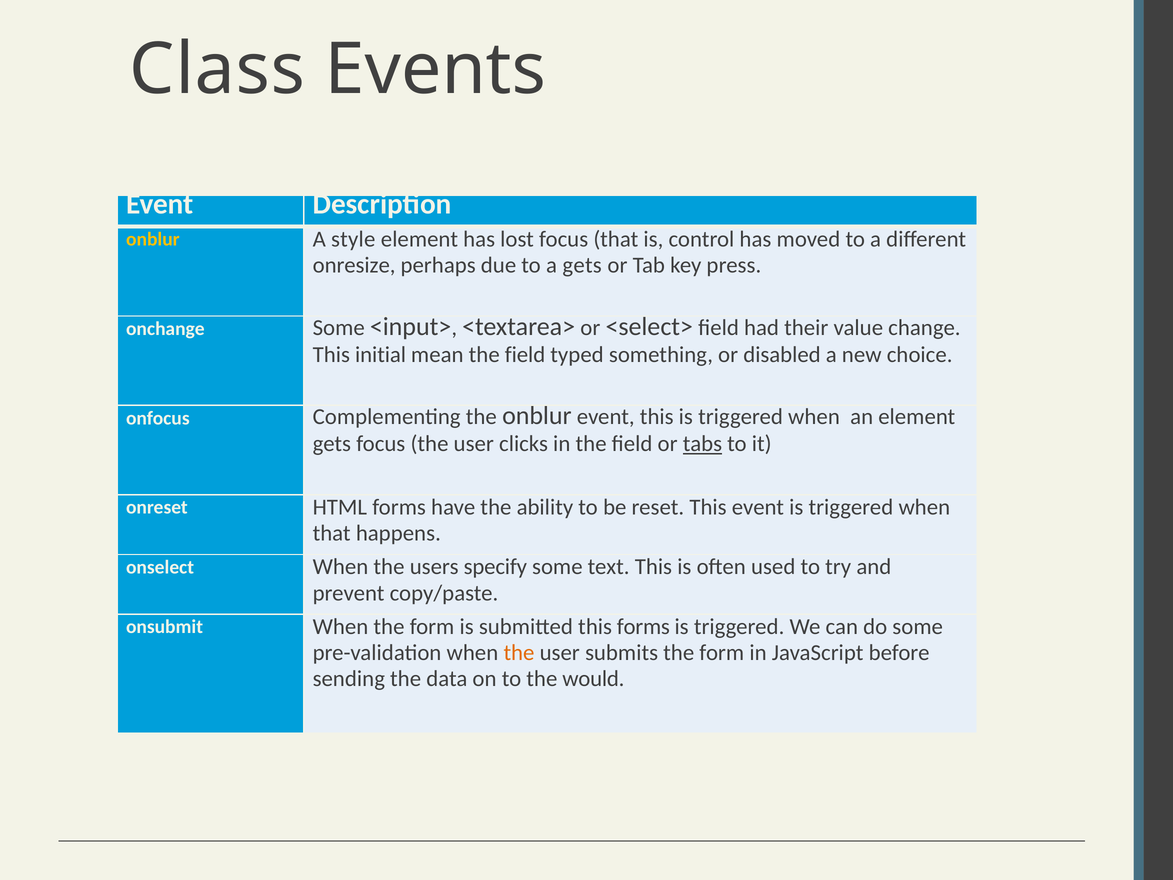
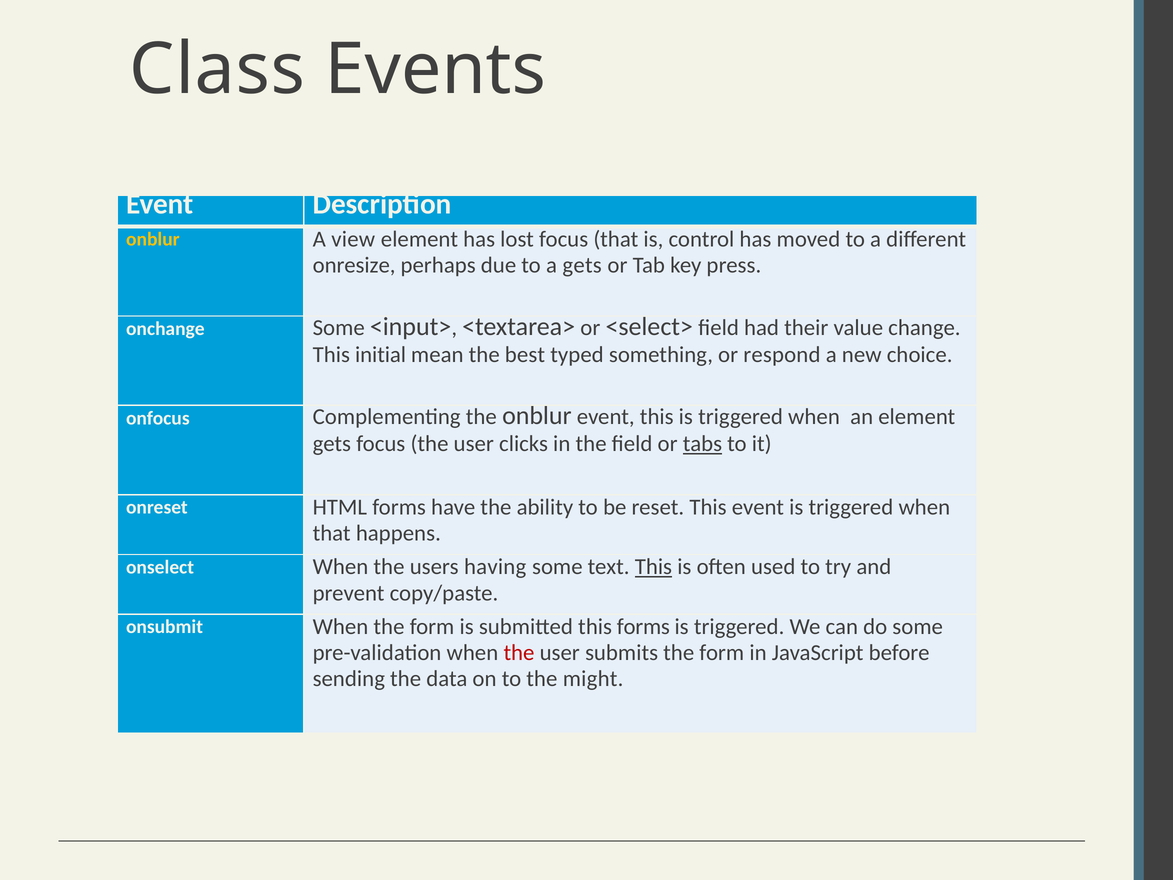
style: style -> view (353, 239)
mean the field: field -> best (525, 354)
disabled: disabled -> respond (782, 354)
specify: specify -> having (495, 567)
This underline: none -> present (653, 567)
the colour: orange -> red (519, 653)
would: would -> might (593, 679)
